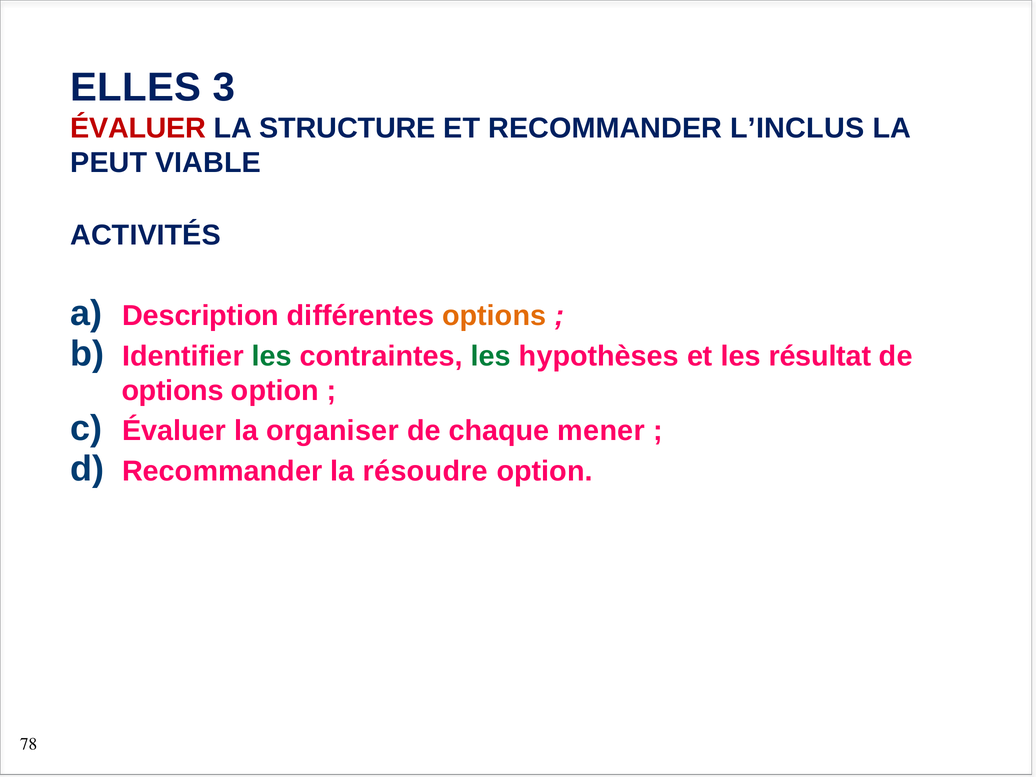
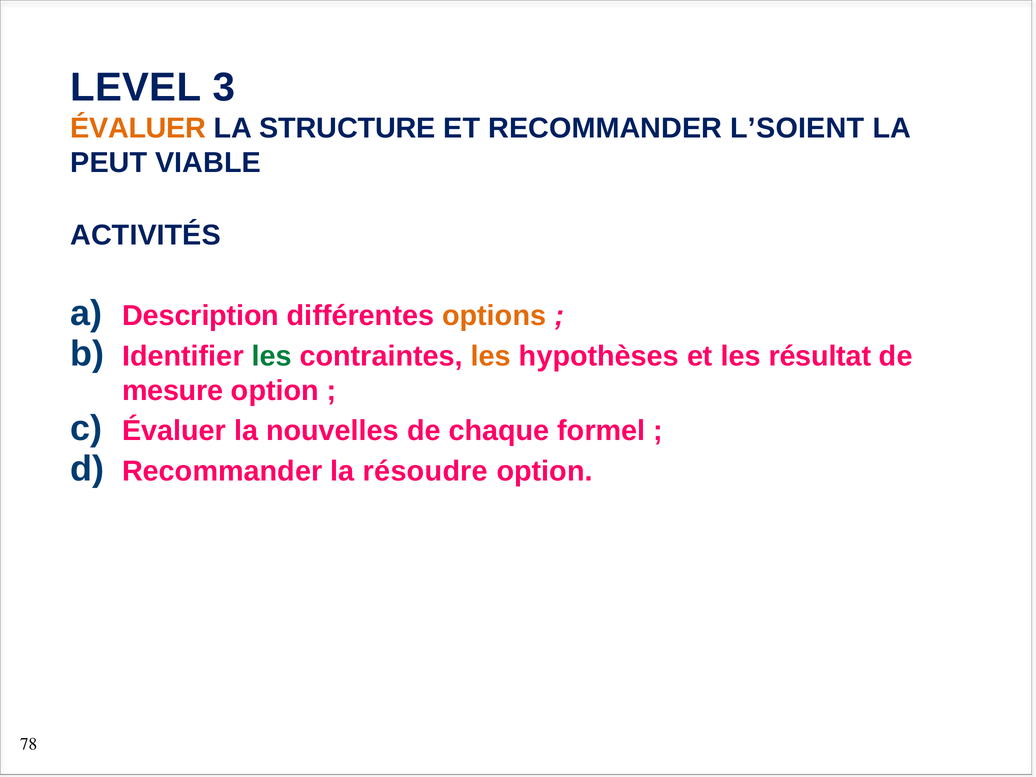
ELLES: ELLES -> LEVEL (136, 87)
ÉVALUER colour: red -> orange (138, 128)
L’INCLUS: L’INCLUS -> L’SOIENT (797, 128)
les colour: green -> orange (491, 356)
options: options -> mesure (173, 391)
organiser: organiser -> nouvelles (333, 431)
mener: mener -> formel (601, 431)
